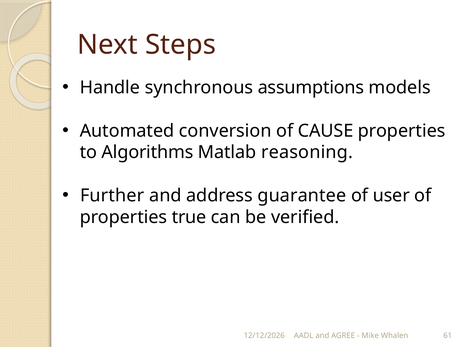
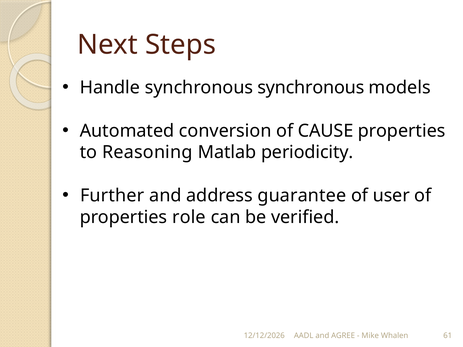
synchronous assumptions: assumptions -> synchronous (311, 88)
Algorithms: Algorithms -> Reasoning (147, 152)
reasoning: reasoning -> periodicity (307, 152)
true: true -> role (189, 217)
